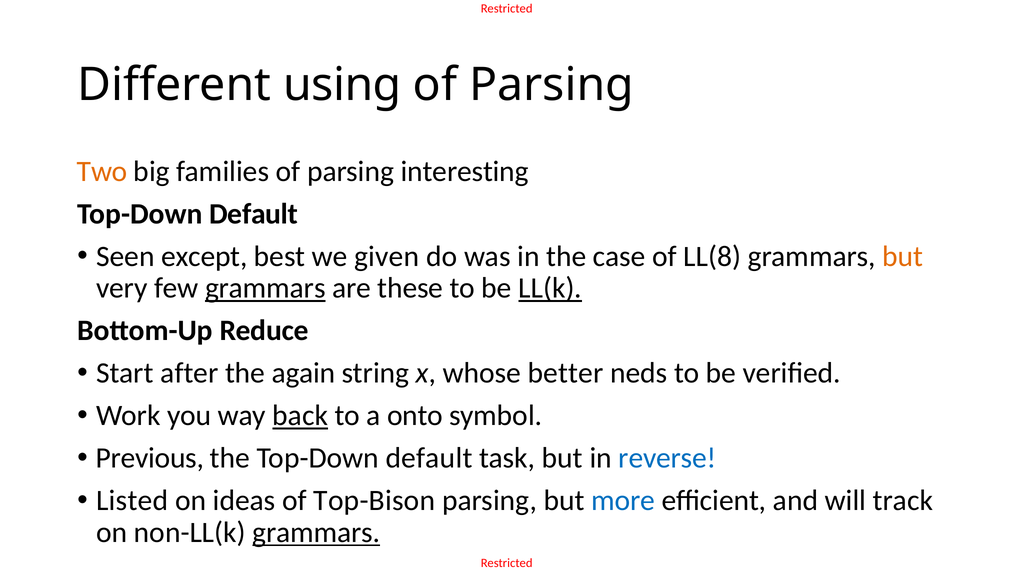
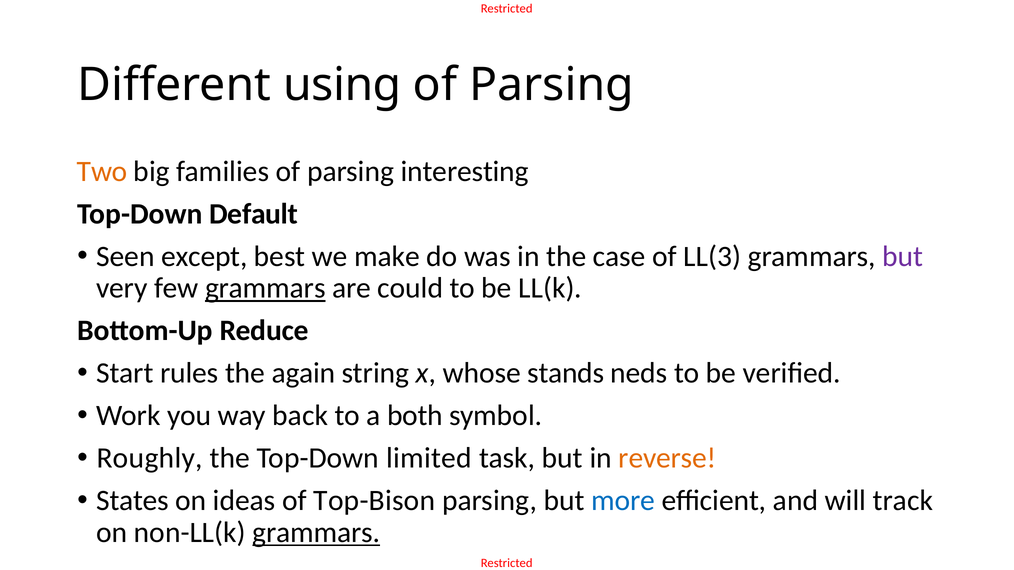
given: given -> make (387, 256)
LL(8: LL(8 -> LL(3 (712, 256)
but colour: orange -> purple (903, 256)
these: these -> could (410, 288)
LL(k underline: present -> none (550, 288)
after: after -> rules (189, 373)
better: better -> stands (566, 373)
back underline: present -> none (300, 416)
onto: onto -> both (415, 416)
Previous: Previous -> Roughly (150, 458)
the Top-Down default: default -> limited (429, 458)
reverse colour: blue -> orange (667, 458)
Listed: Listed -> States (133, 501)
